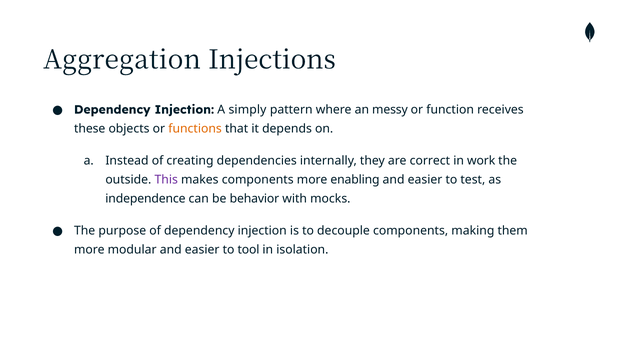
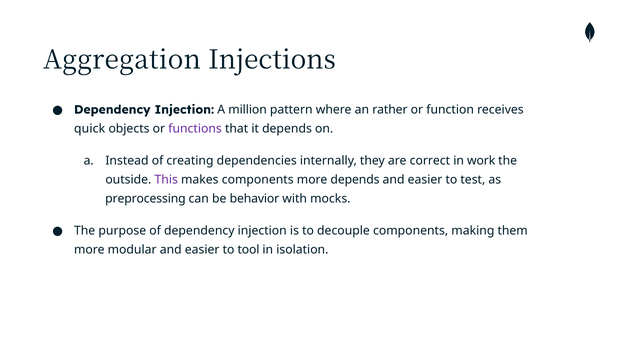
simply: simply -> million (248, 110)
messy: messy -> rather (390, 110)
these: these -> quick (90, 129)
functions colour: orange -> purple (195, 129)
more enabling: enabling -> depends (355, 180)
independence: independence -> preprocessing (145, 199)
